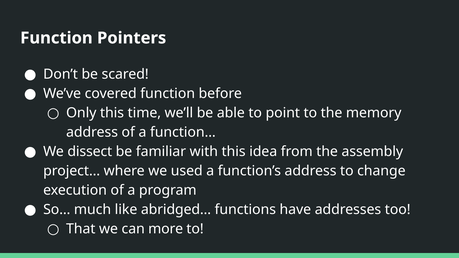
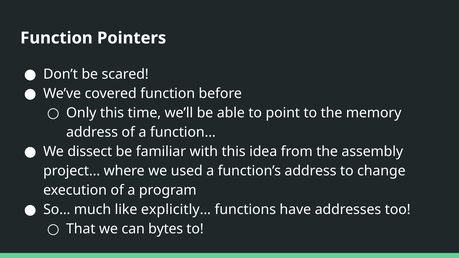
abridged…: abridged… -> explicitly… (176, 210)
more: more -> bytes (166, 229)
